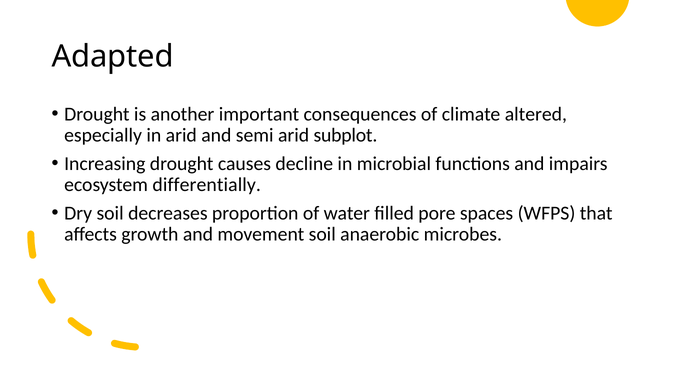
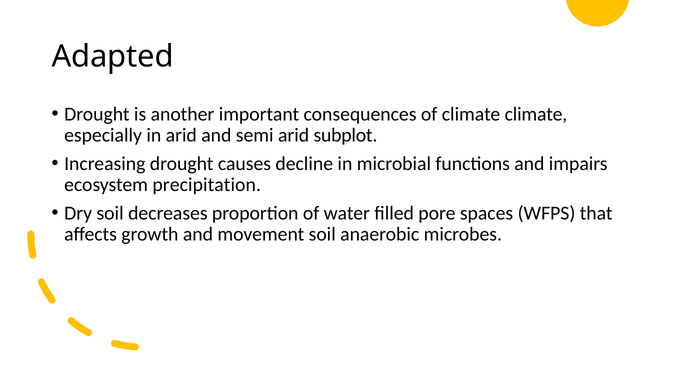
climate altered: altered -> climate (536, 114)
differentially: differentially -> precipitation (207, 185)
